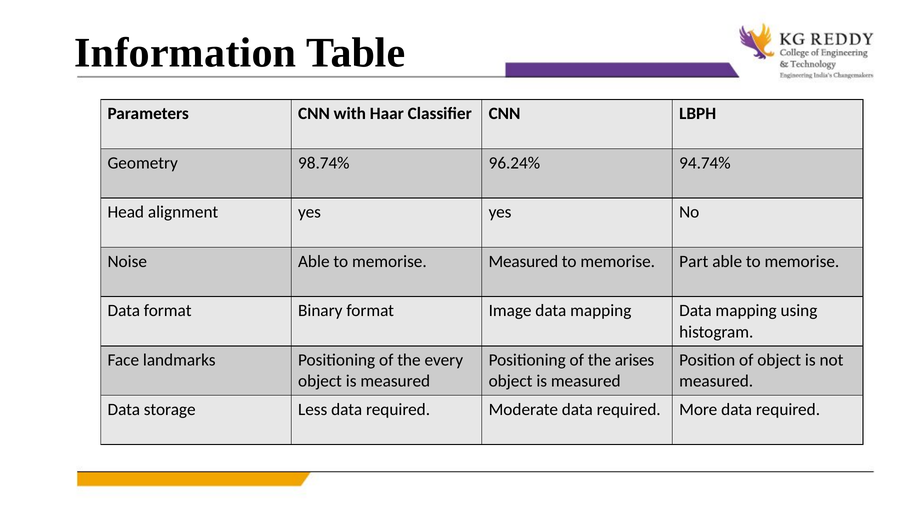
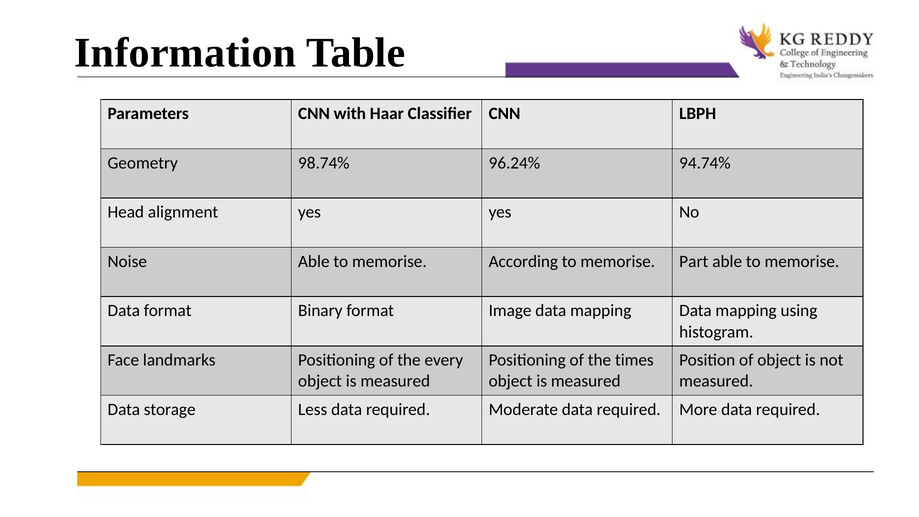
memorise Measured: Measured -> According (523, 261)
arises: arises -> times (634, 360)
